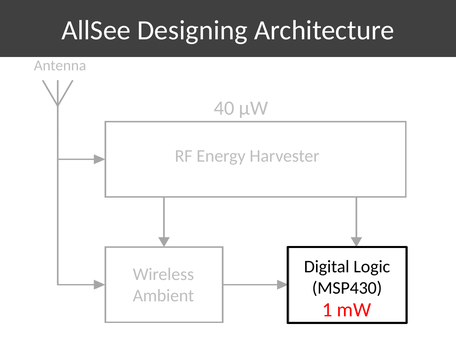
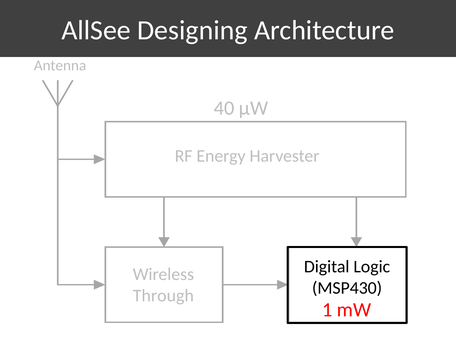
Ambient: Ambient -> Through (163, 296)
